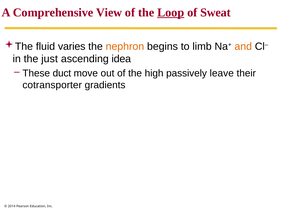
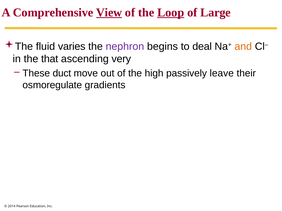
View underline: none -> present (109, 12)
Sweat: Sweat -> Large (216, 12)
nephron colour: orange -> purple (125, 46)
limb: limb -> deal (202, 46)
just: just -> that (50, 59)
idea: idea -> very (121, 59)
cotransporter: cotransporter -> osmoregulate (52, 85)
